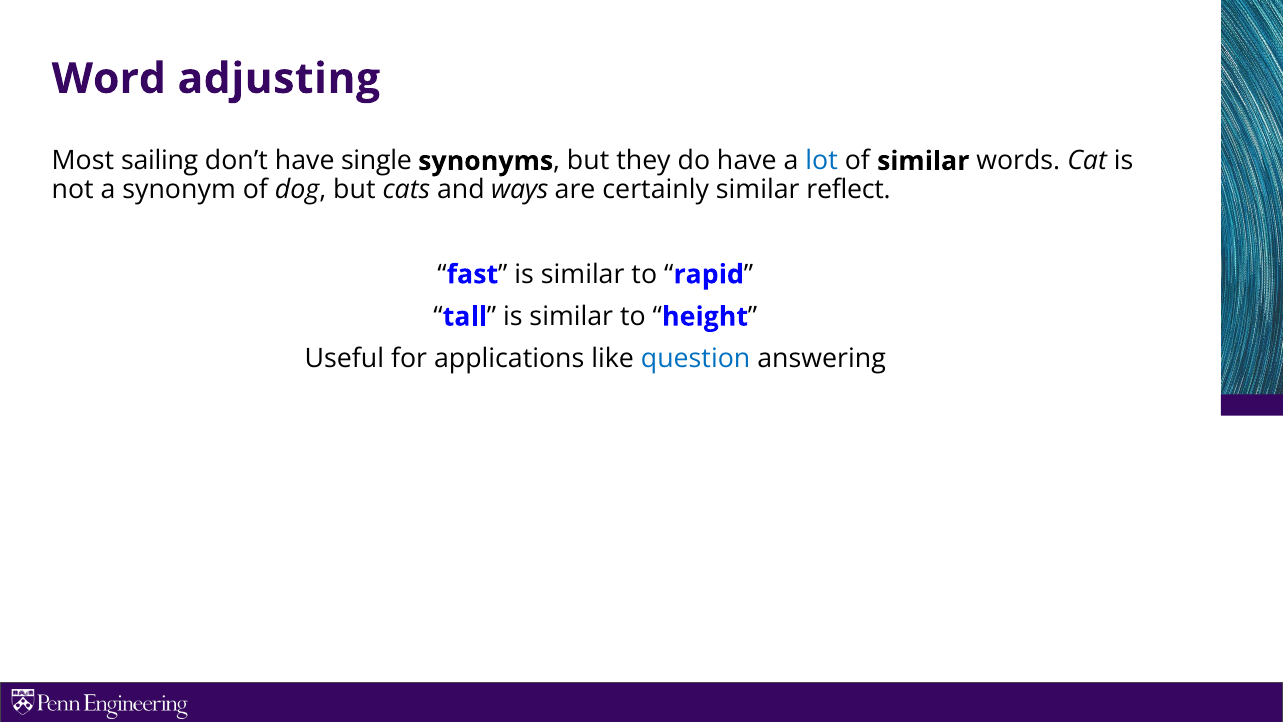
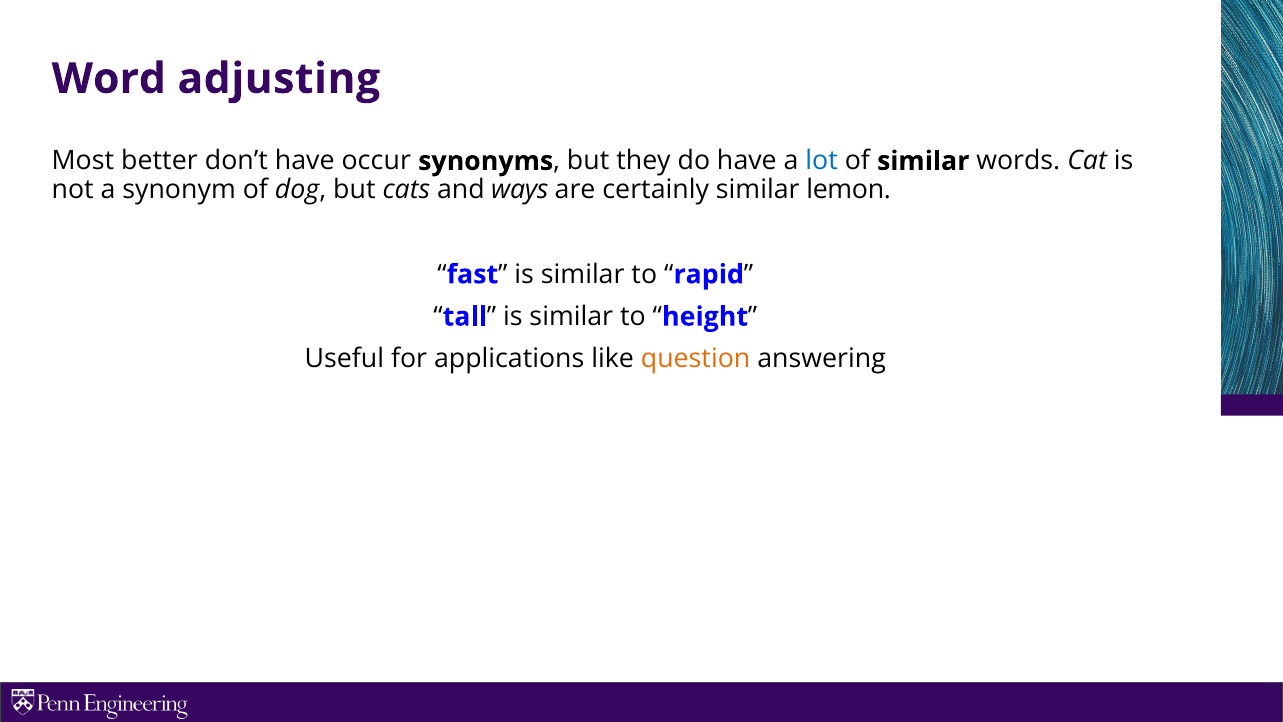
sailing: sailing -> better (159, 161)
single: single -> occur (376, 161)
reflect: reflect -> lemon (849, 190)
question colour: blue -> orange (696, 359)
